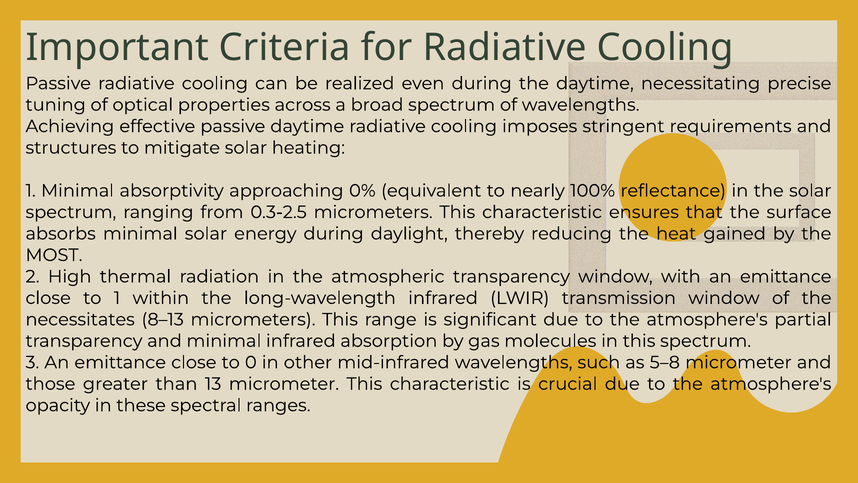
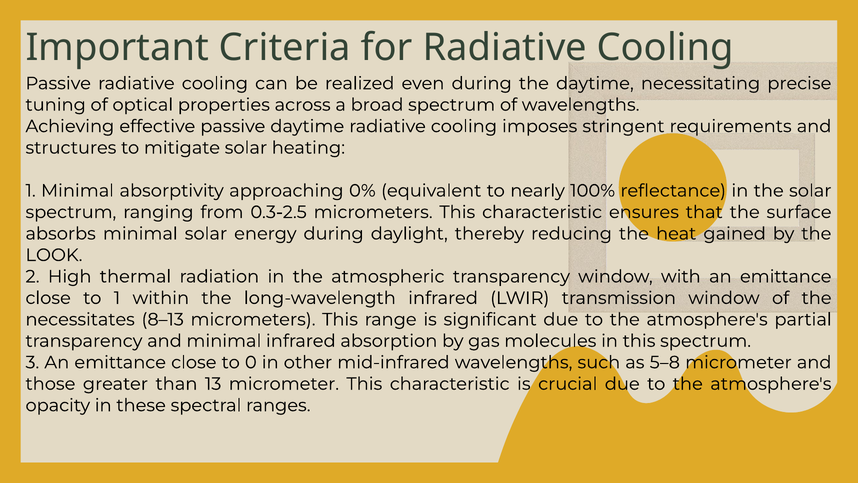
MOST: MOST -> LOOK (54, 255)
